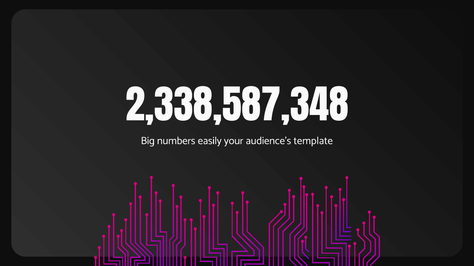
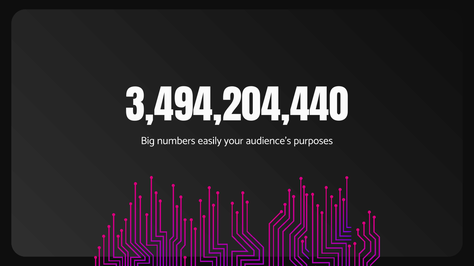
2,338,587,348: 2,338,587,348 -> 3,494,204,440 (237, 108)
template: template -> purposes (313, 141)
